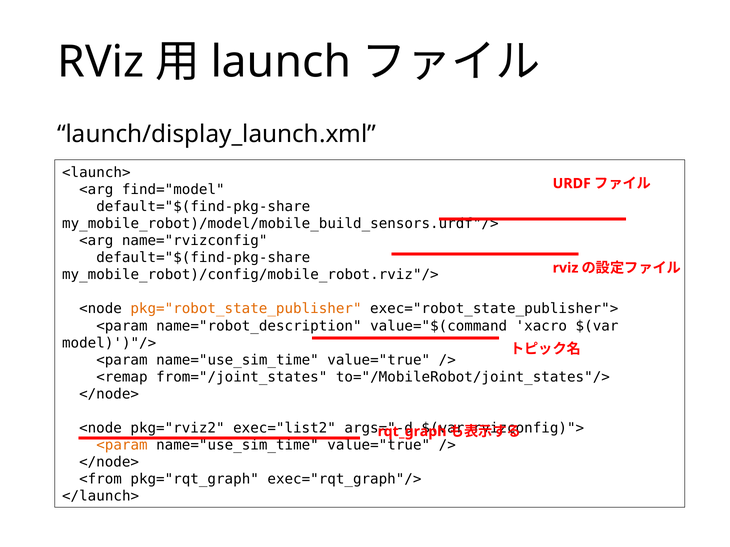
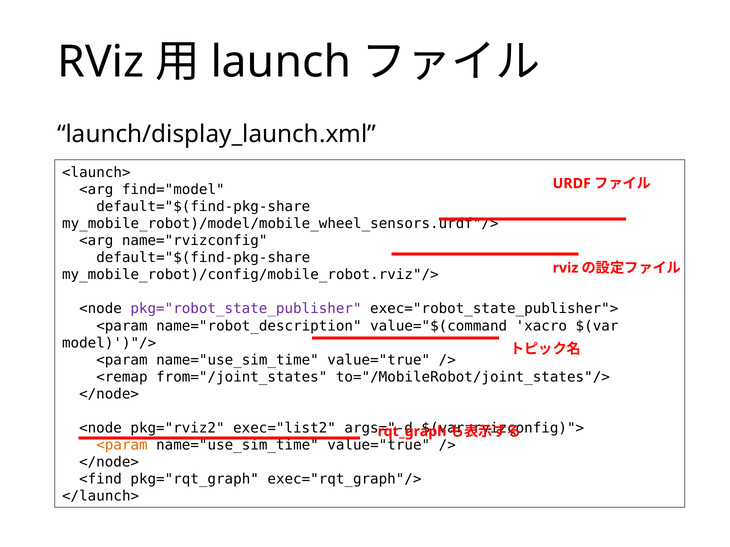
my_mobile_robot)/model/mobile_build_sensors.urdf"/>: my_mobile_robot)/model/mobile_build_sensors.urdf"/> -> my_mobile_robot)/model/mobile_wheel_sensors.urdf"/> (280, 224)
pkg="robot_state_publisher colour: orange -> purple (246, 309)
<from: <from -> <find (101, 480)
